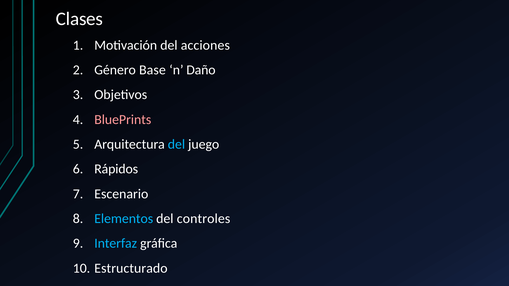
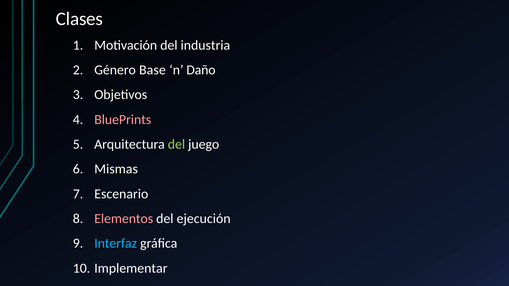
acciones: acciones -> industria (205, 45)
del colour: light blue -> light green (176, 145)
Rápidos: Rápidos -> Mismas (116, 169)
Elementos colour: light blue -> pink (124, 219)
controles: controles -> ejecución (204, 219)
Estructurado: Estructurado -> Implementar (131, 269)
